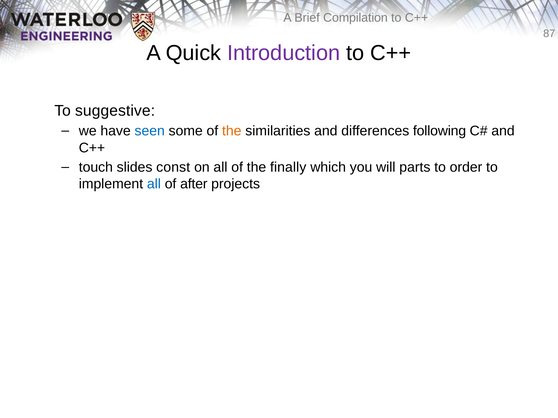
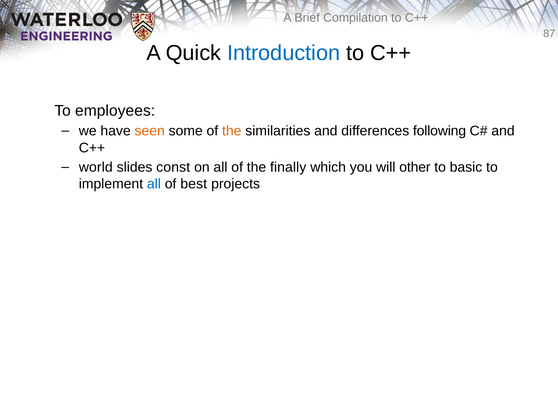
Introduction colour: purple -> blue (284, 53)
suggestive: suggestive -> employees (115, 111)
seen colour: blue -> orange (150, 131)
touch: touch -> world (96, 167)
parts: parts -> other (415, 167)
order: order -> basic (466, 167)
after: after -> best (194, 184)
